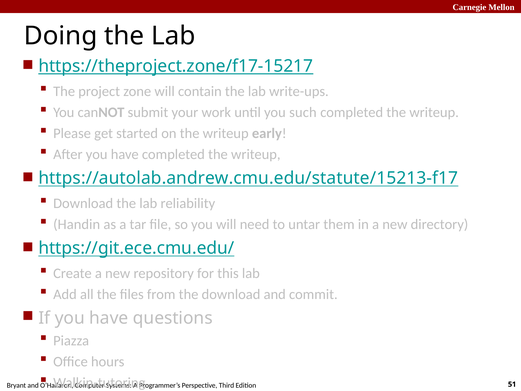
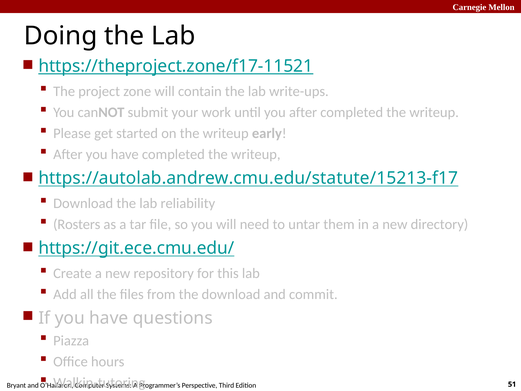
https://theproject.zone/f17-15217: https://theproject.zone/f17-15217 -> https://theproject.zone/f17-11521 (176, 66)
you such: such -> after (303, 112)
Handin: Handin -> Rosters (77, 224)
